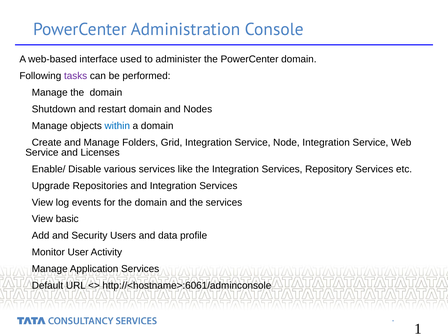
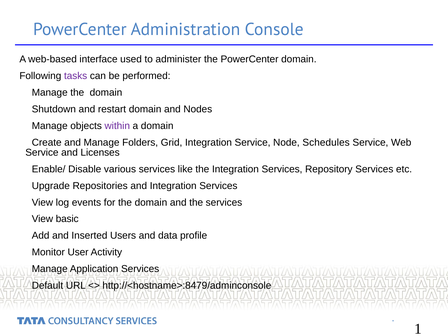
within colour: blue -> purple (117, 126)
Node Integration: Integration -> Schedules (326, 142)
Security: Security -> Inserted (89, 236)
http://<hostname>:6061/adminconsole: http://<hostname>:6061/adminconsole -> http://<hostname>:8479/adminconsole (187, 285)
